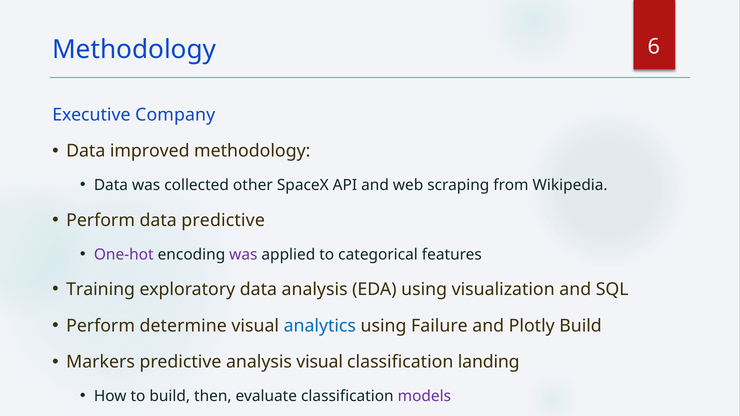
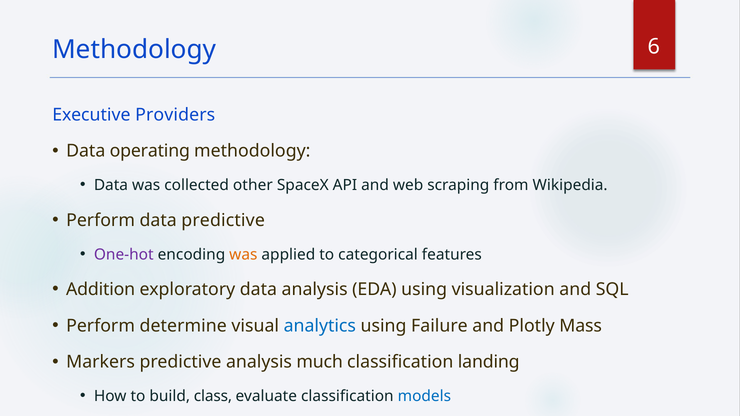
Company: Company -> Providers (175, 115)
improved: improved -> operating (150, 151)
was colour: purple -> orange (243, 255)
Training: Training -> Addition (101, 290)
Plotly Build: Build -> Mass (581, 326)
analysis visual: visual -> much (320, 362)
then: then -> class (213, 396)
models colour: purple -> blue (424, 396)
